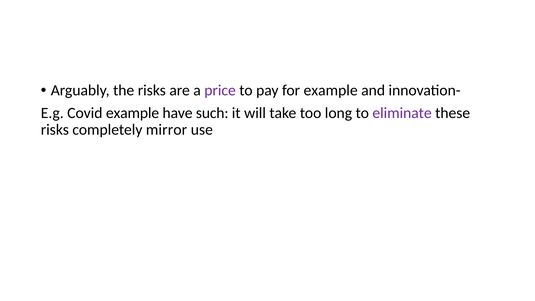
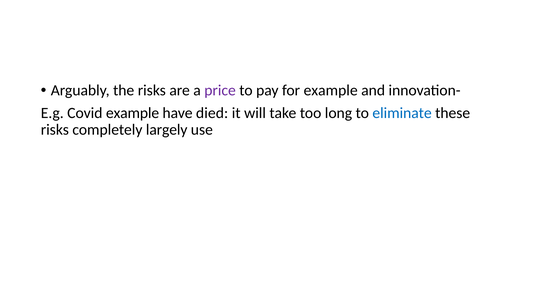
such: such -> died (212, 113)
eliminate colour: purple -> blue (402, 113)
mirror: mirror -> largely (167, 130)
